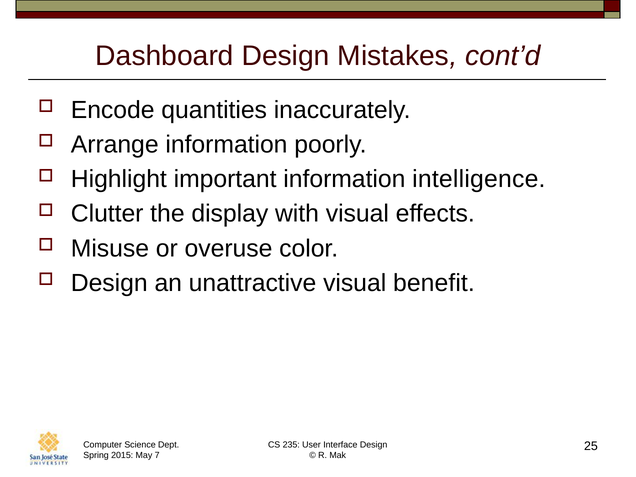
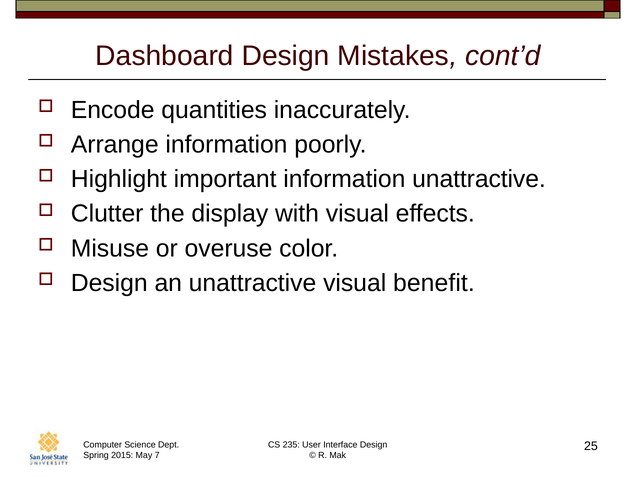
information intelligence: intelligence -> unattractive (479, 179)
